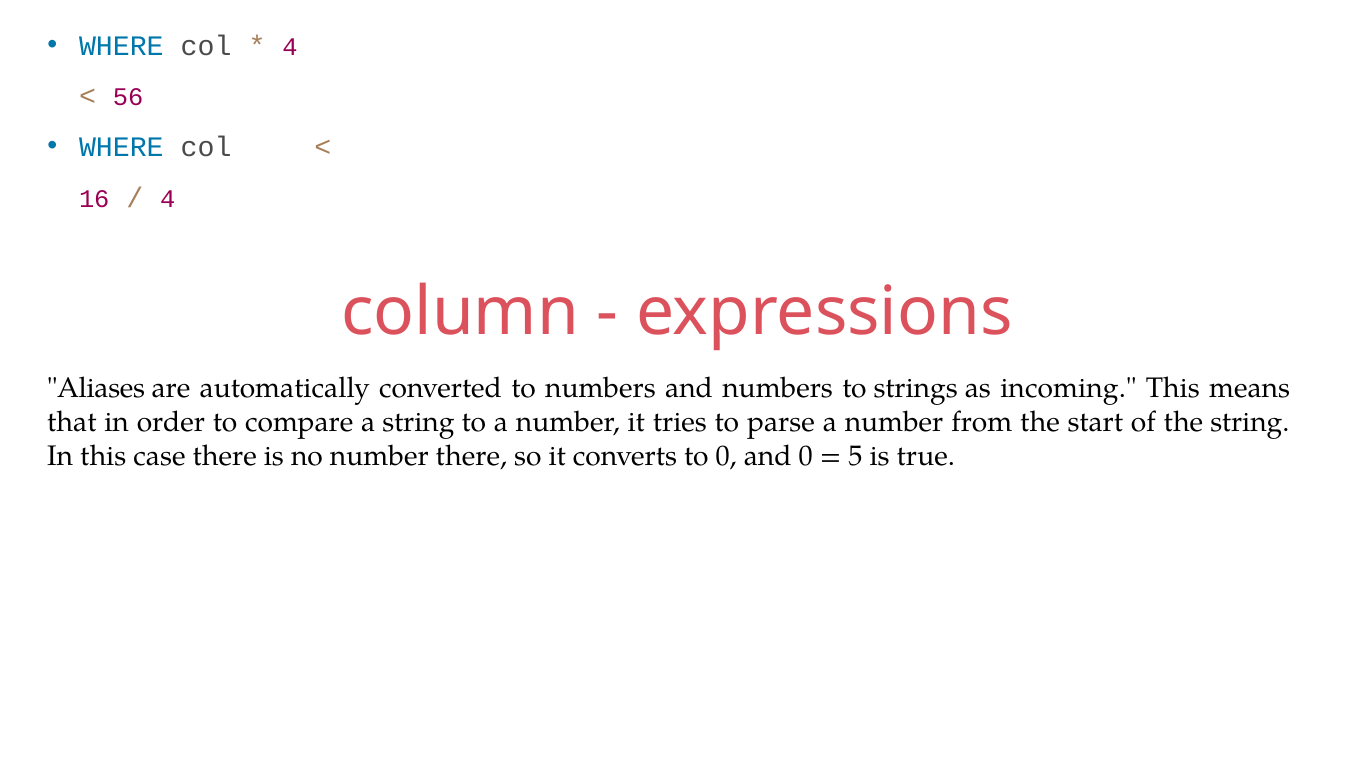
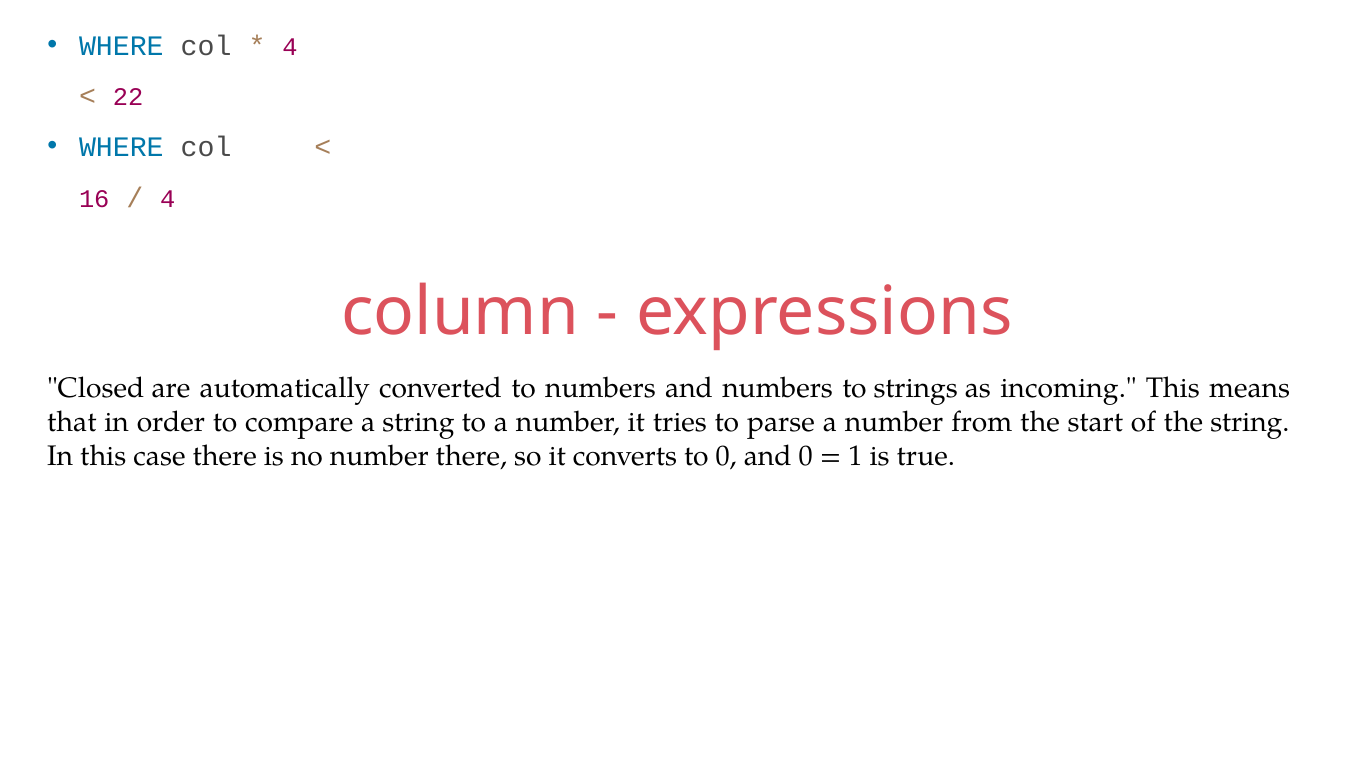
56: 56 -> 22 (128, 97)
Aliases: Aliases -> Closed (96, 389)
5: 5 -> 1 (855, 457)
